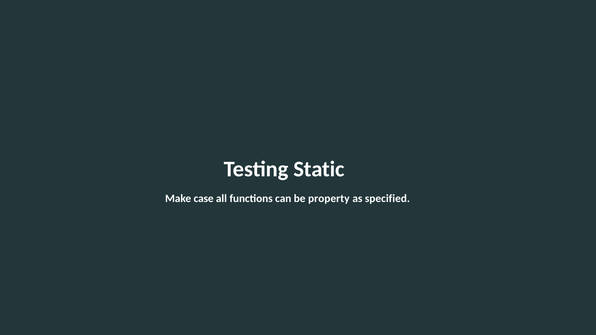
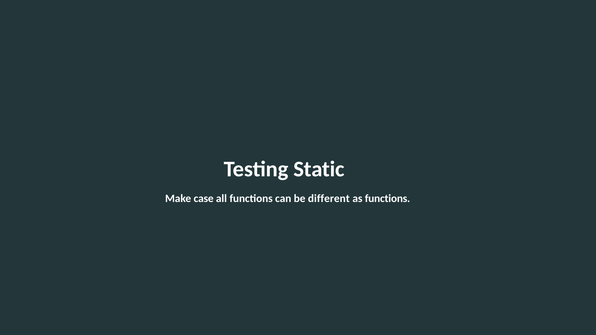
property: property -> different (329, 199)
as specified: specified -> functions (387, 199)
